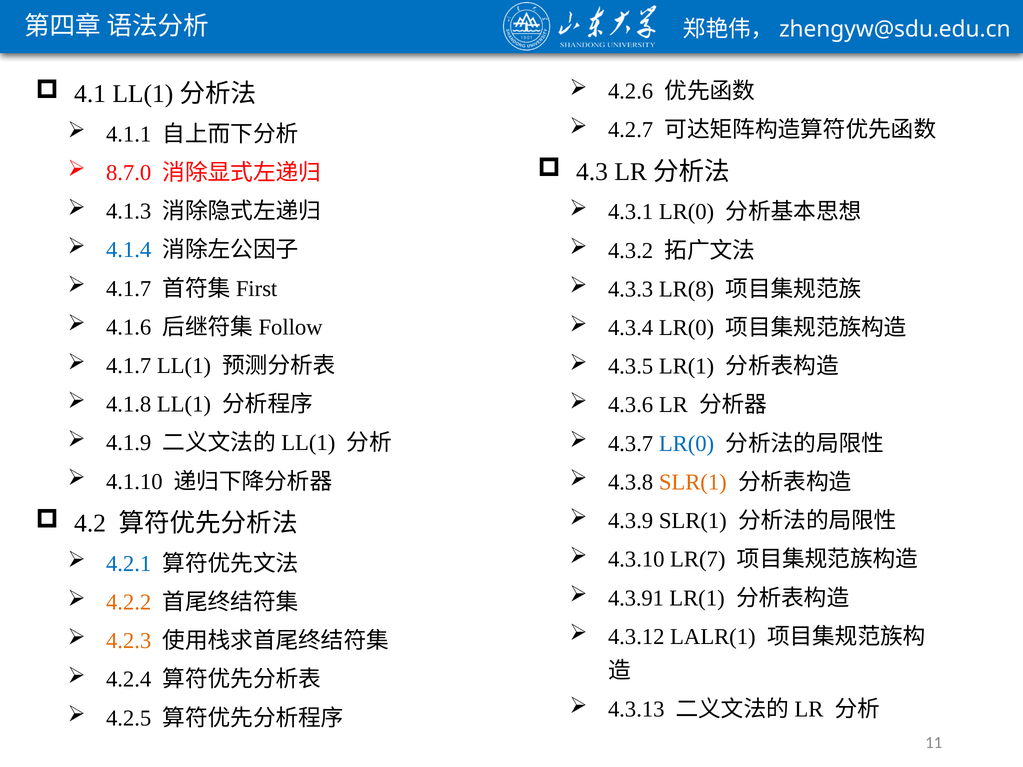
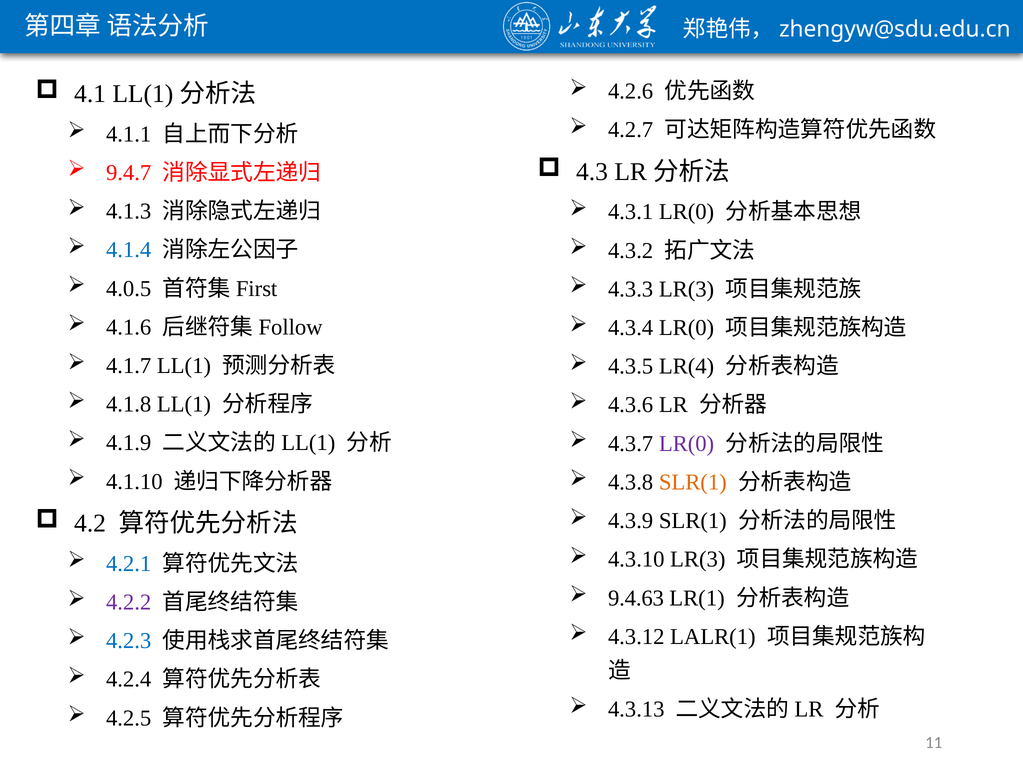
8.7.0: 8.7.0 -> 9.4.7 (129, 173)
4.1.7: 4.1.7 -> 4.0.5 (129, 289)
4.3.3 LR(8: LR(8 -> LR(3 (687, 289)
4.3.5 LR(1: LR(1 -> LR(4 (687, 367)
LR(0 colour: blue -> purple (687, 444)
4.3.10 LR(7: LR(7 -> LR(3 (698, 560)
4.3.91: 4.3.91 -> 9.4.63 (636, 598)
4.2.2 colour: orange -> purple (129, 602)
4.2.3 colour: orange -> blue (129, 641)
